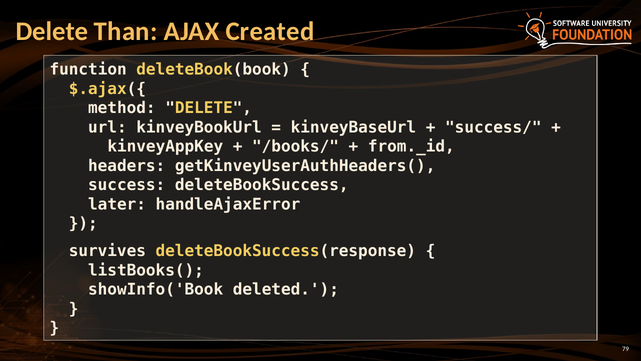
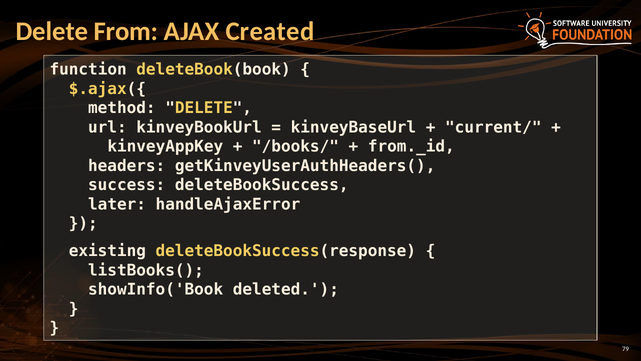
Than: Than -> From (126, 31)
success/: success/ -> current/ (493, 127)
survives: survives -> existing (107, 251)
